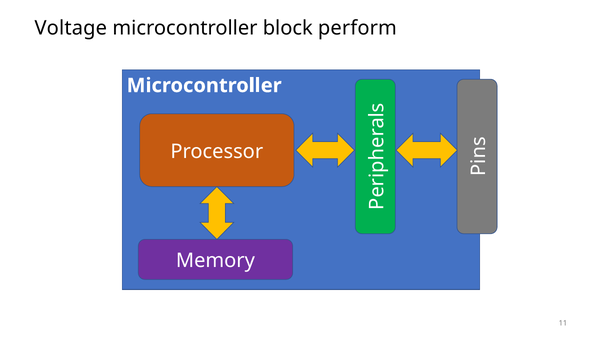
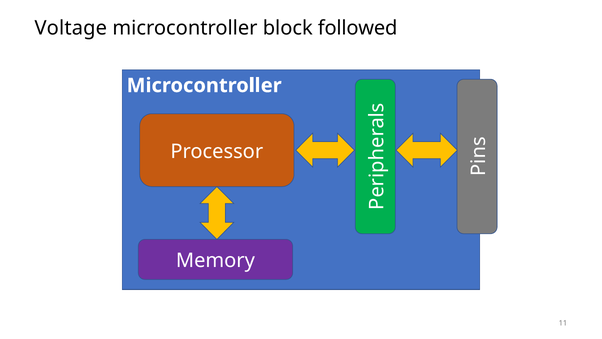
perform: perform -> followed (358, 28)
